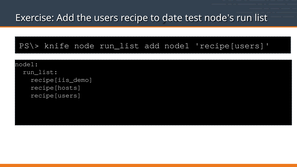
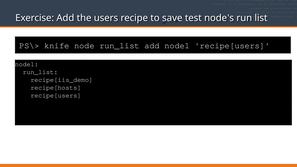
date: date -> save (172, 18)
